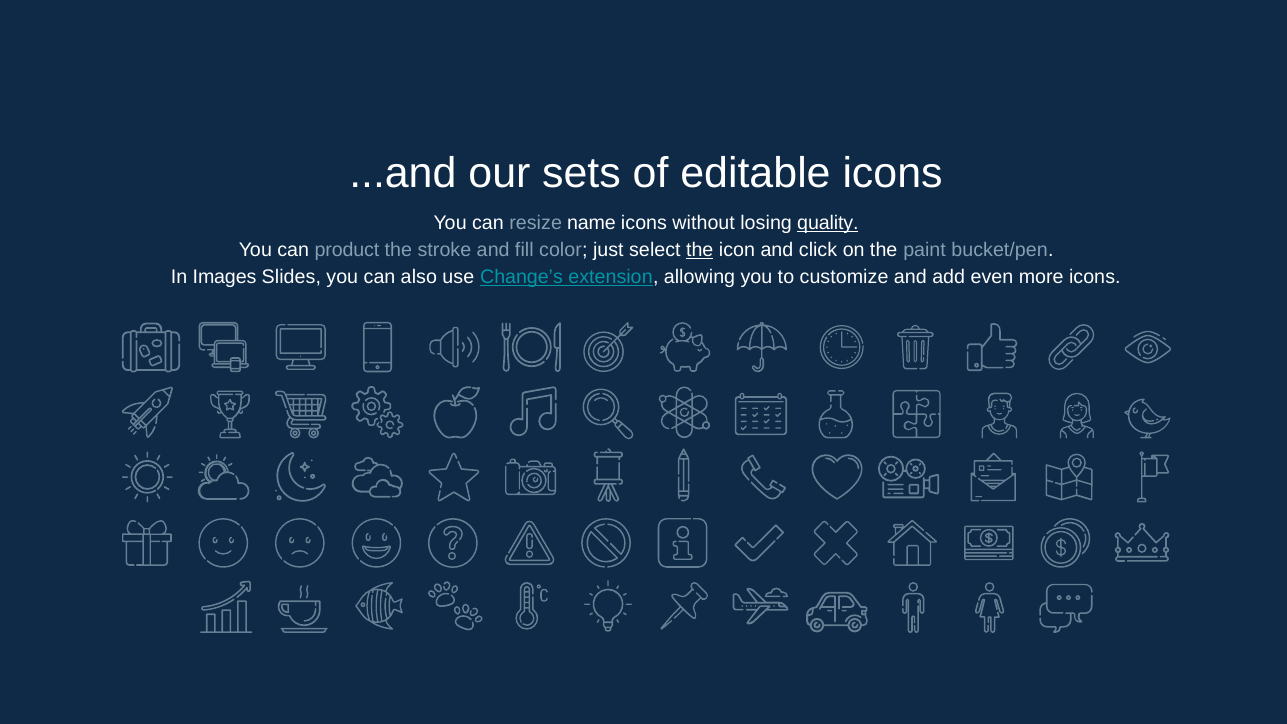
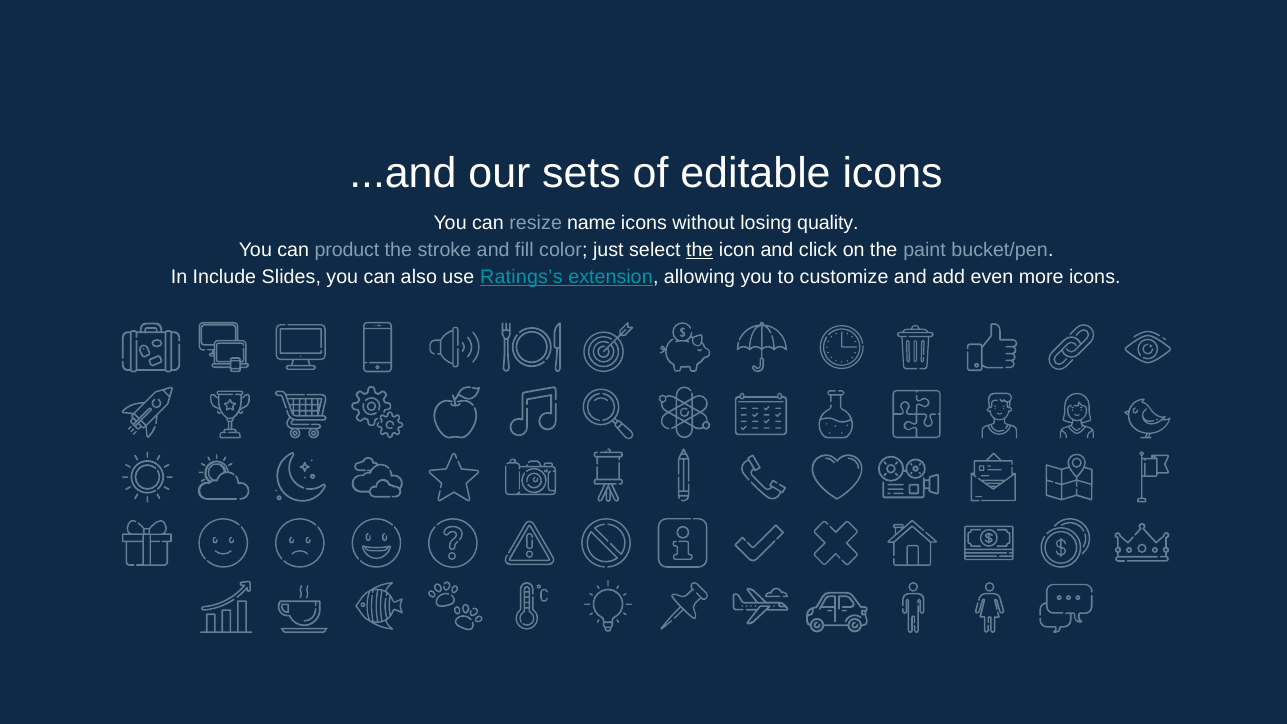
quality underline: present -> none (828, 223)
Images: Images -> Include (224, 277)
Change’s: Change’s -> Ratings’s (521, 277)
